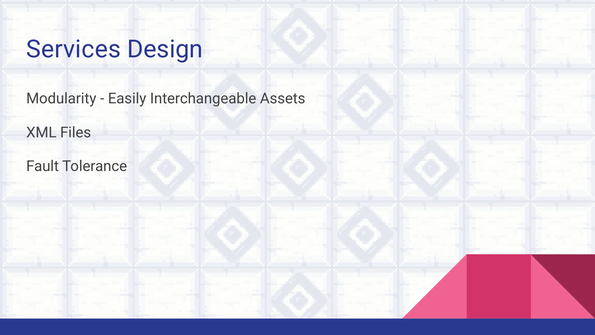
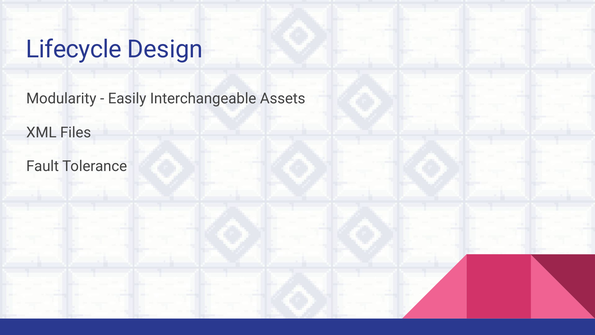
Services: Services -> Lifecycle (74, 49)
